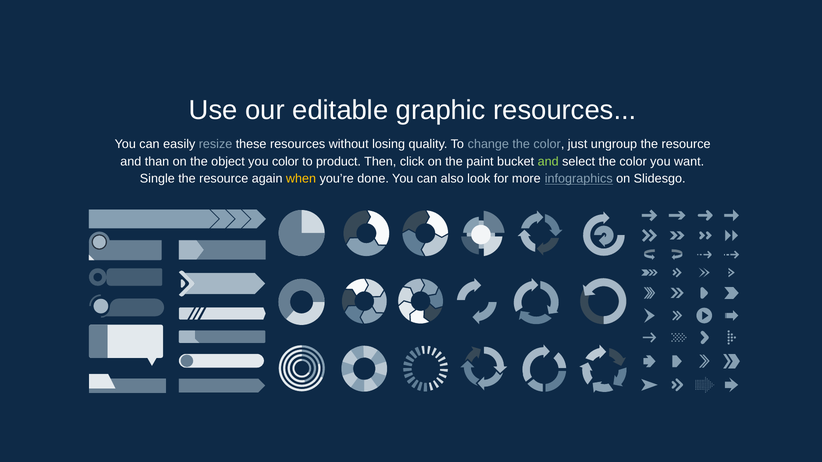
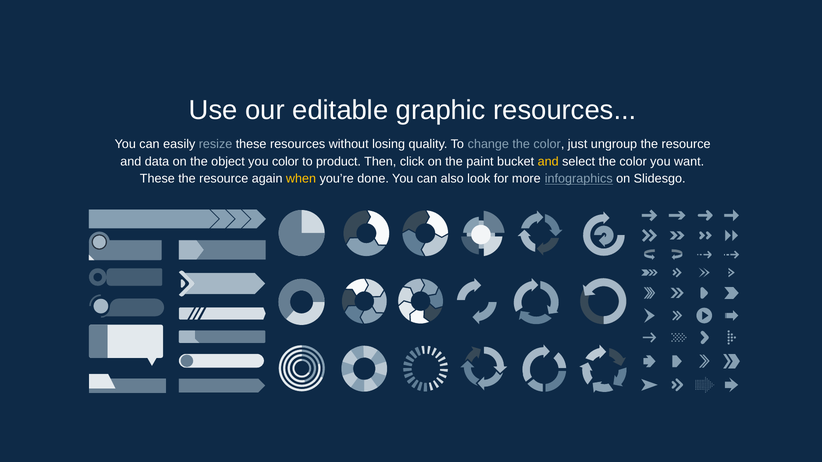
than: than -> data (157, 162)
and colour: light green -> yellow (548, 162)
Single: Single -> These (157, 179)
